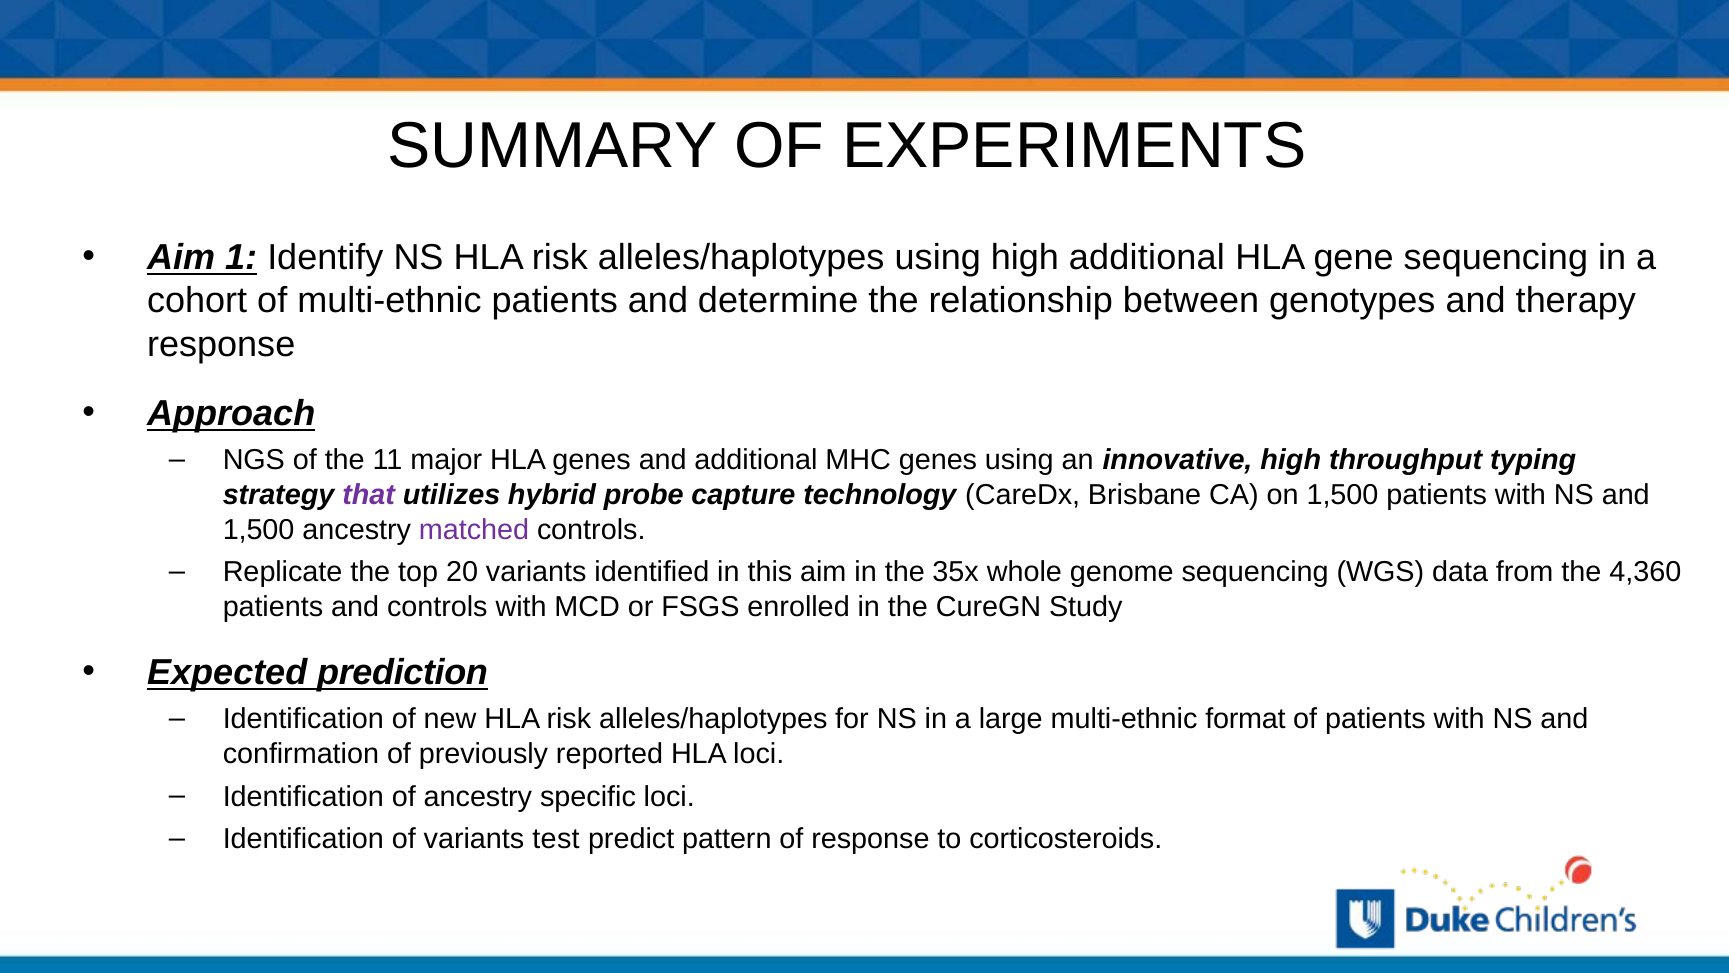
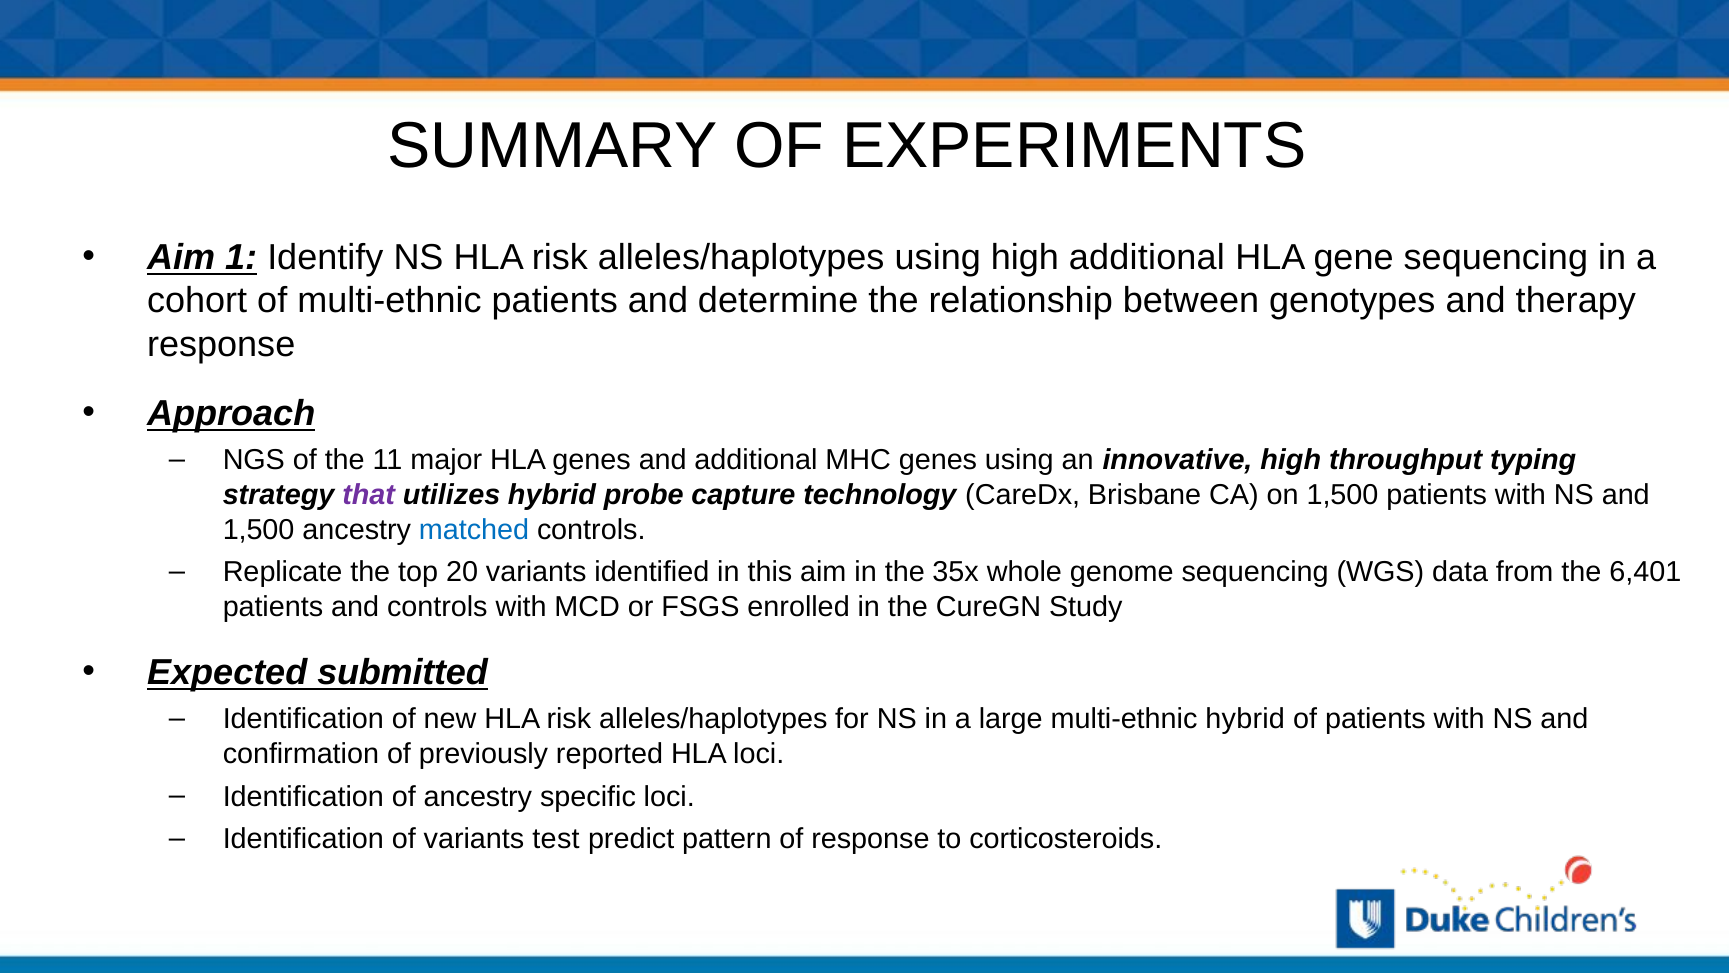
matched colour: purple -> blue (474, 529)
4,360: 4,360 -> 6,401 (1645, 572)
prediction: prediction -> submitted (403, 672)
multi-ethnic format: format -> hybrid (1245, 719)
